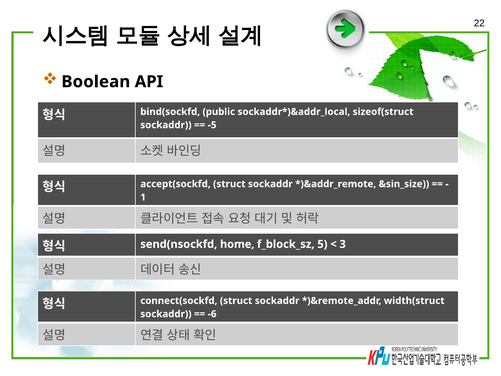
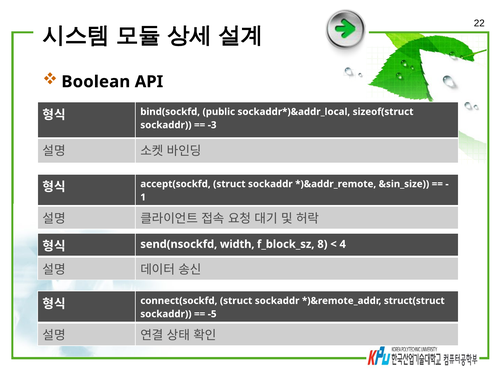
-5: -5 -> -3 (212, 125)
home: home -> width (237, 244)
5: 5 -> 8 (322, 244)
3: 3 -> 4 (343, 244)
width(struct: width(struct -> struct(struct (414, 301)
-6: -6 -> -5 (212, 314)
